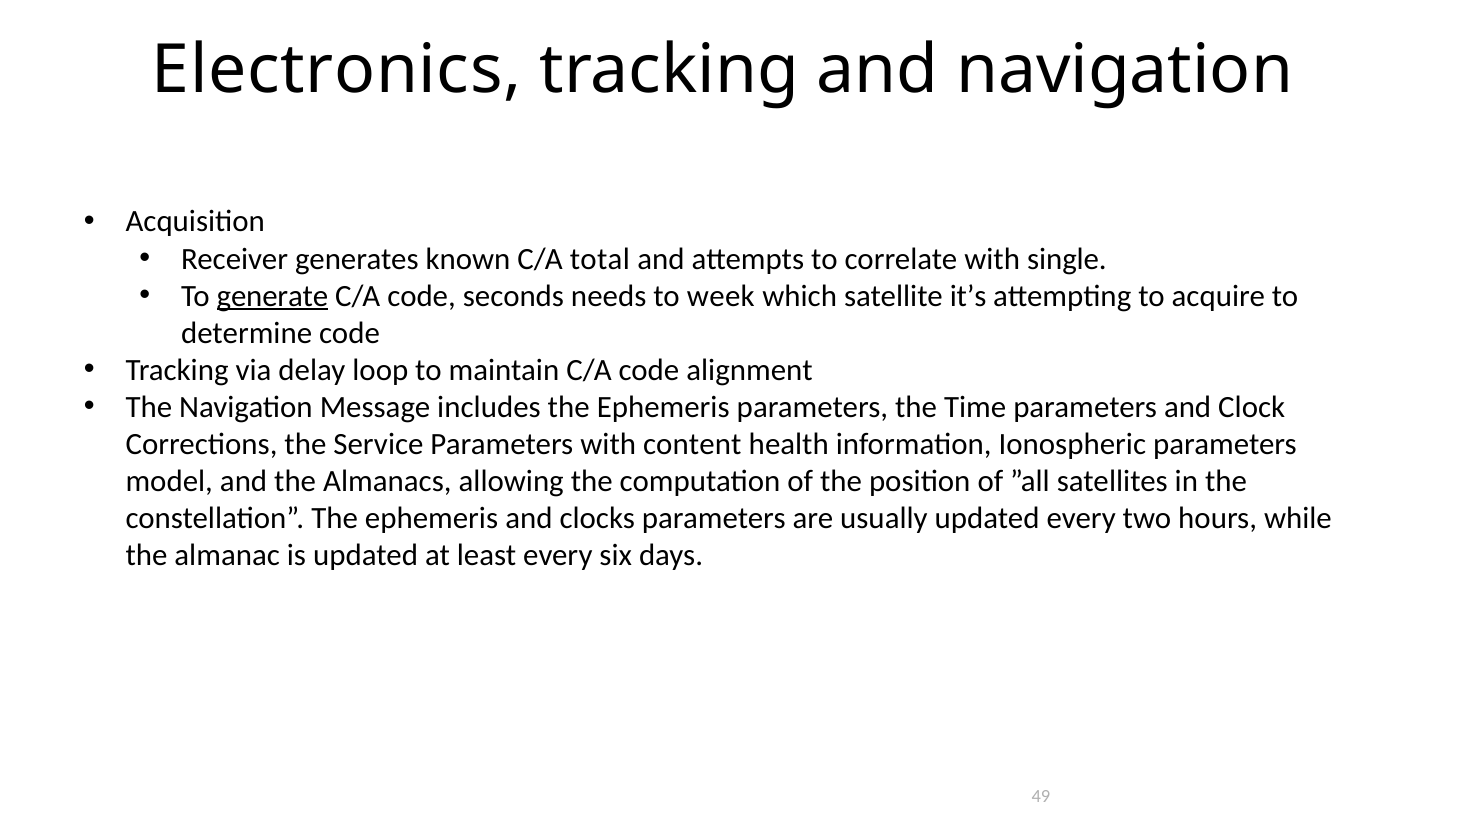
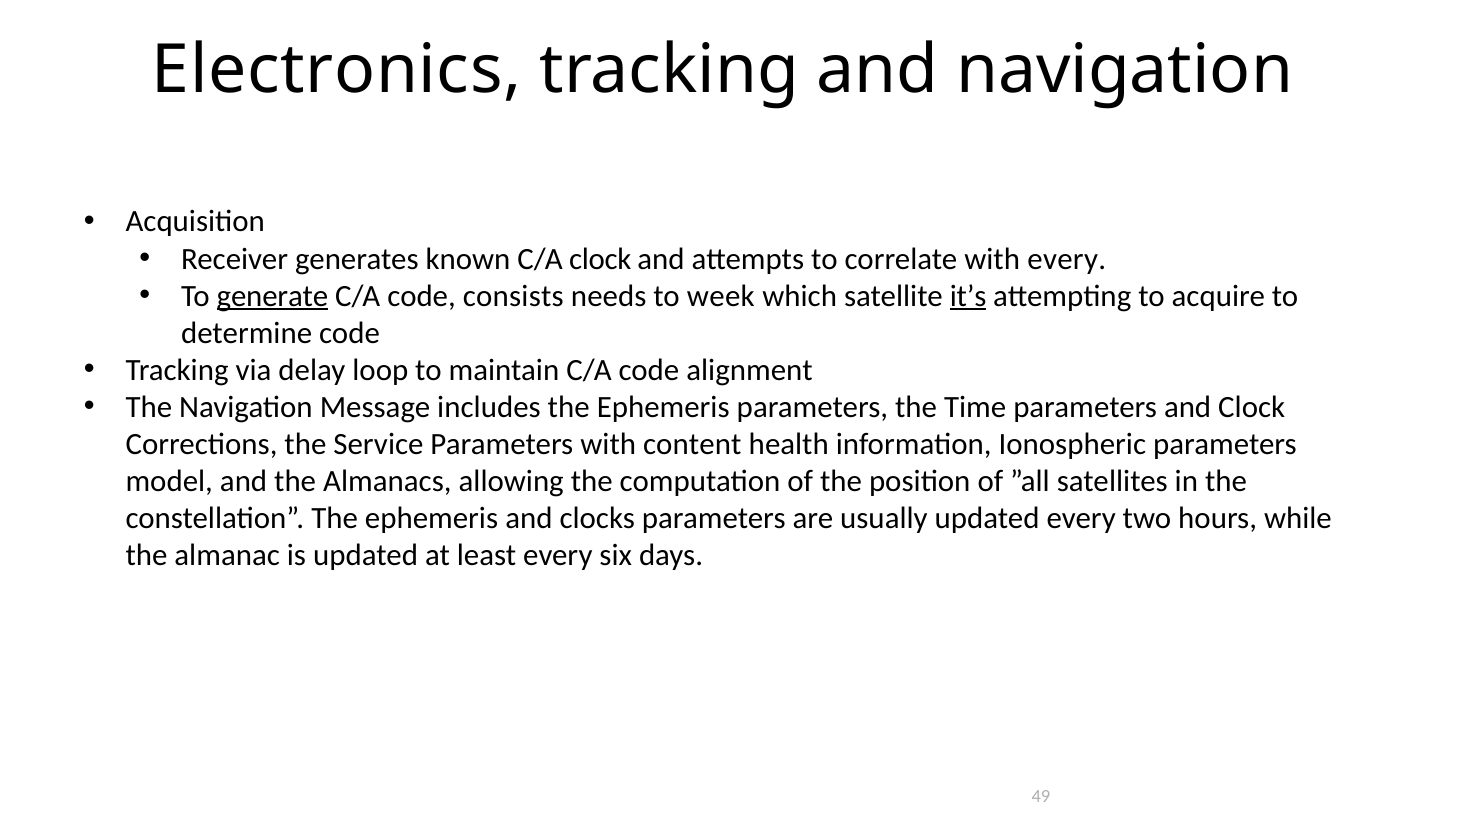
C/A total: total -> clock (600, 259)
with single: single -> every (1067, 259)
seconds: seconds -> consists (513, 296)
it’s underline: none -> present (968, 296)
